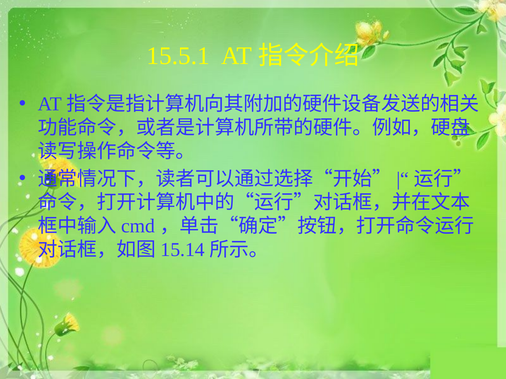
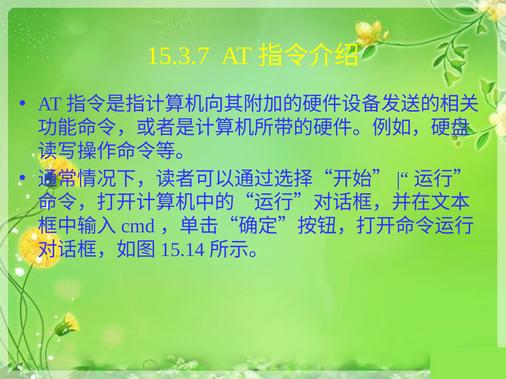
15.5.1: 15.5.1 -> 15.3.7 (178, 56)
